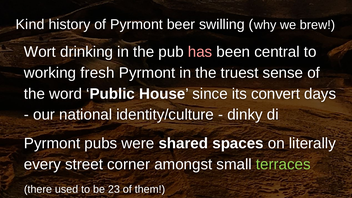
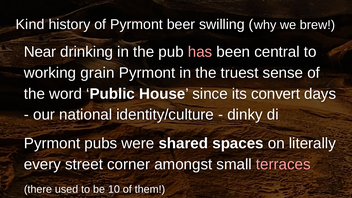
Wort: Wort -> Near (40, 52)
fresh: fresh -> grain (97, 73)
terraces colour: light green -> pink (283, 164)
23: 23 -> 10 (114, 189)
